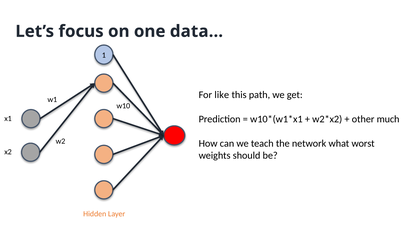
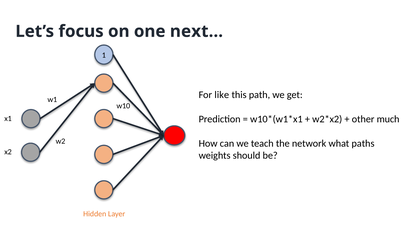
data…: data… -> next… (196, 31)
worst: worst -> paths (363, 143)
